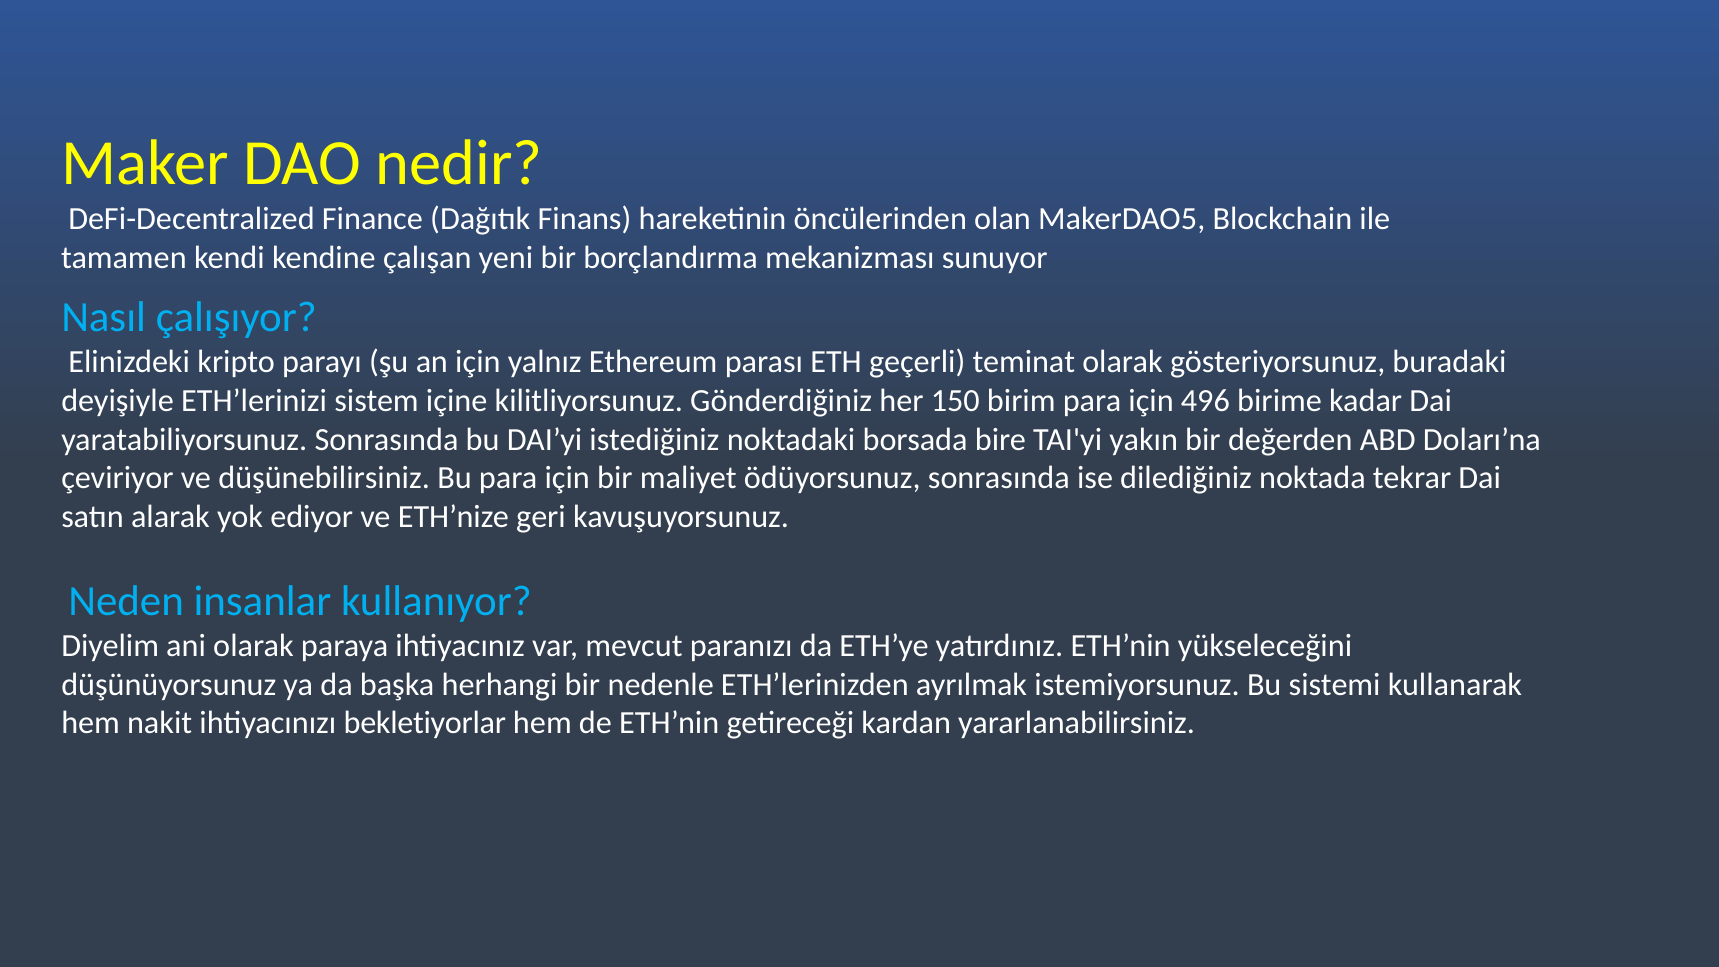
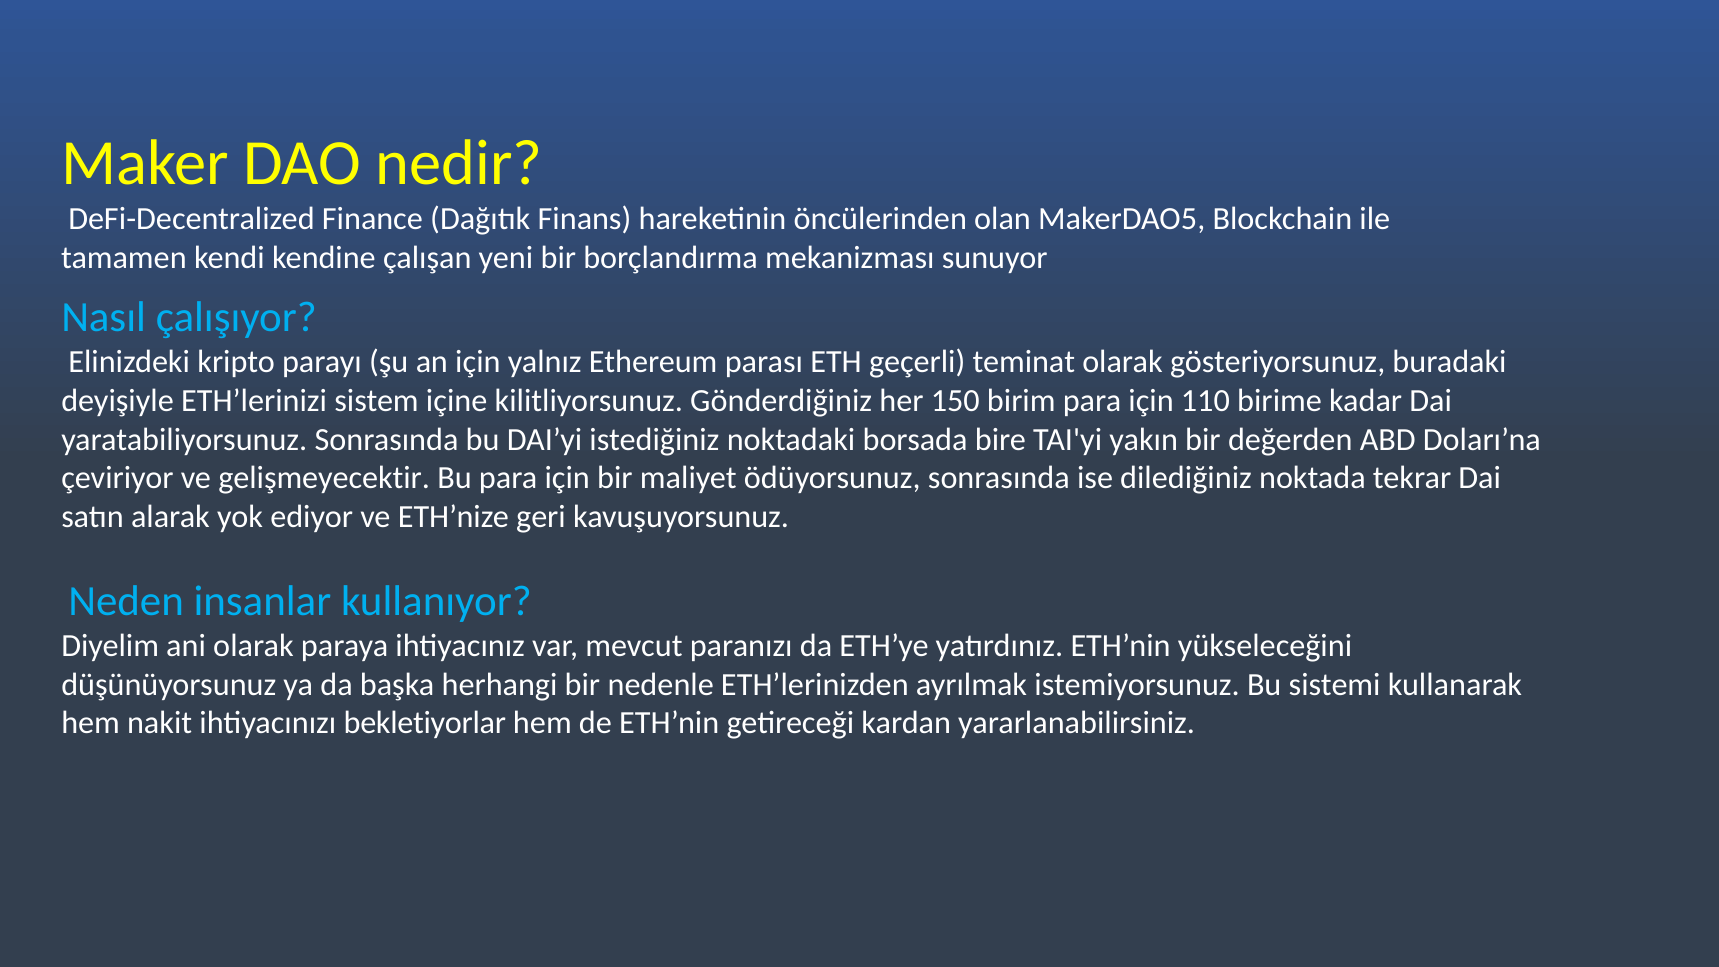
496: 496 -> 110 (1205, 401)
düşünebilirsiniz: düşünebilirsiniz -> gelişmeyecektir (324, 478)
